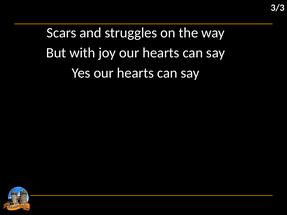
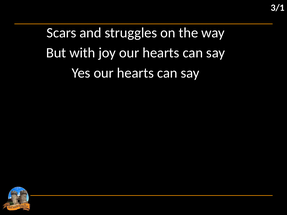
3/3: 3/3 -> 3/1 (278, 8)
